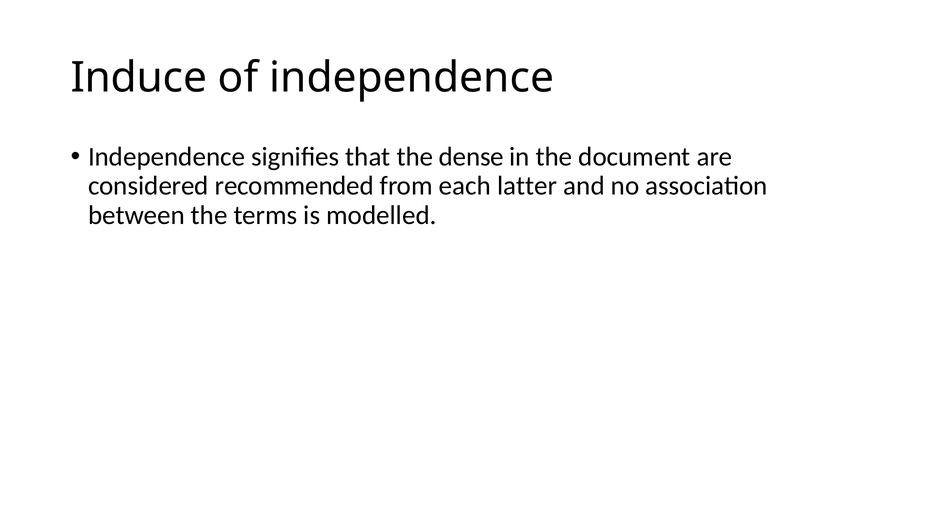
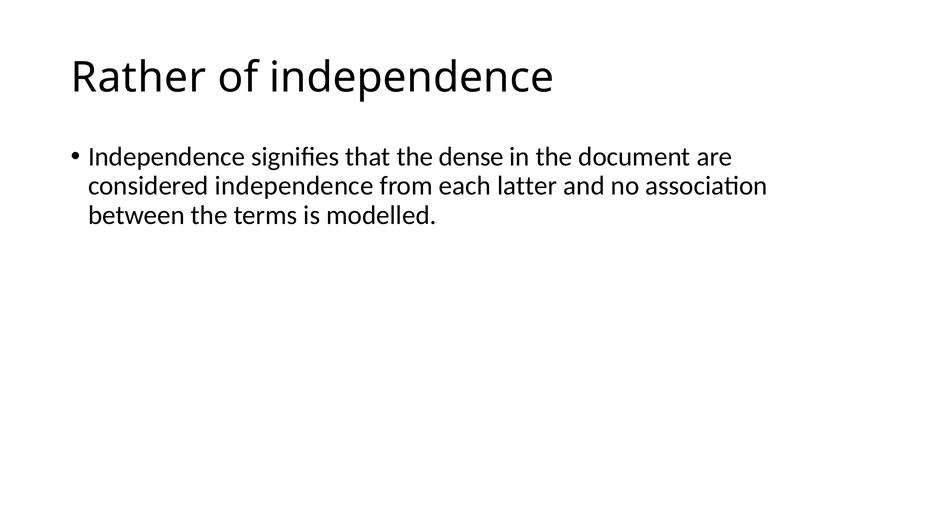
Induce: Induce -> Rather (139, 78)
considered recommended: recommended -> independence (294, 186)
